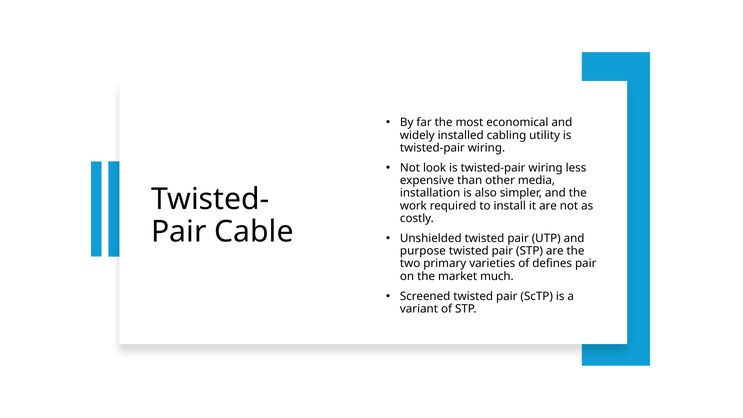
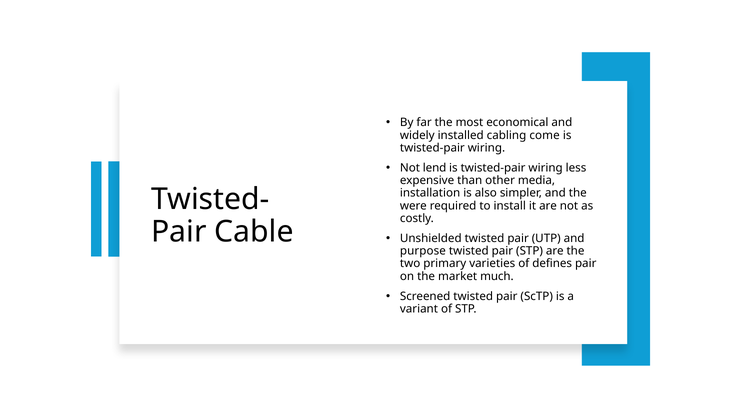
utility: utility -> come (545, 135)
look: look -> lend (435, 168)
work: work -> were (413, 206)
